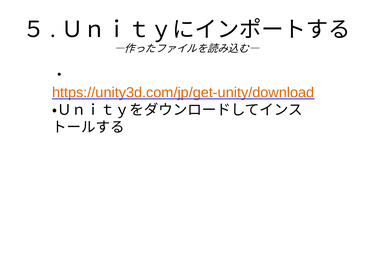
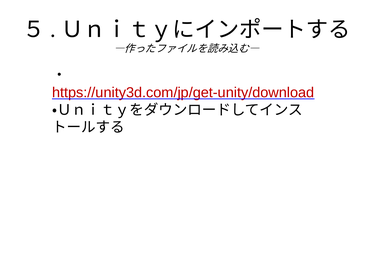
https://unity3d.com/jp/get-unity/download colour: orange -> red (183, 92)
